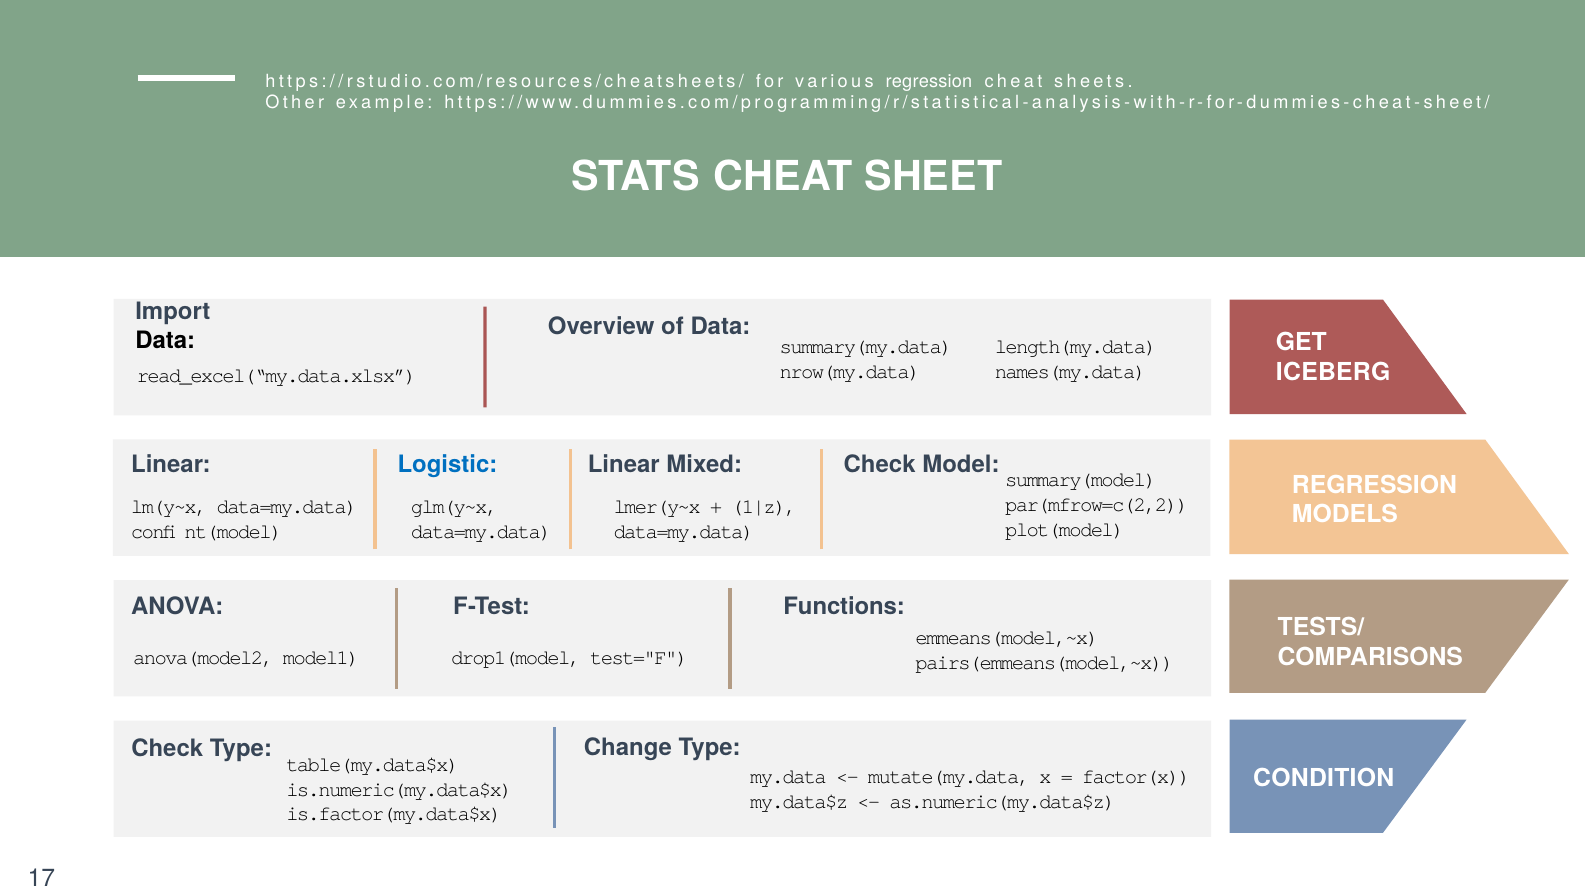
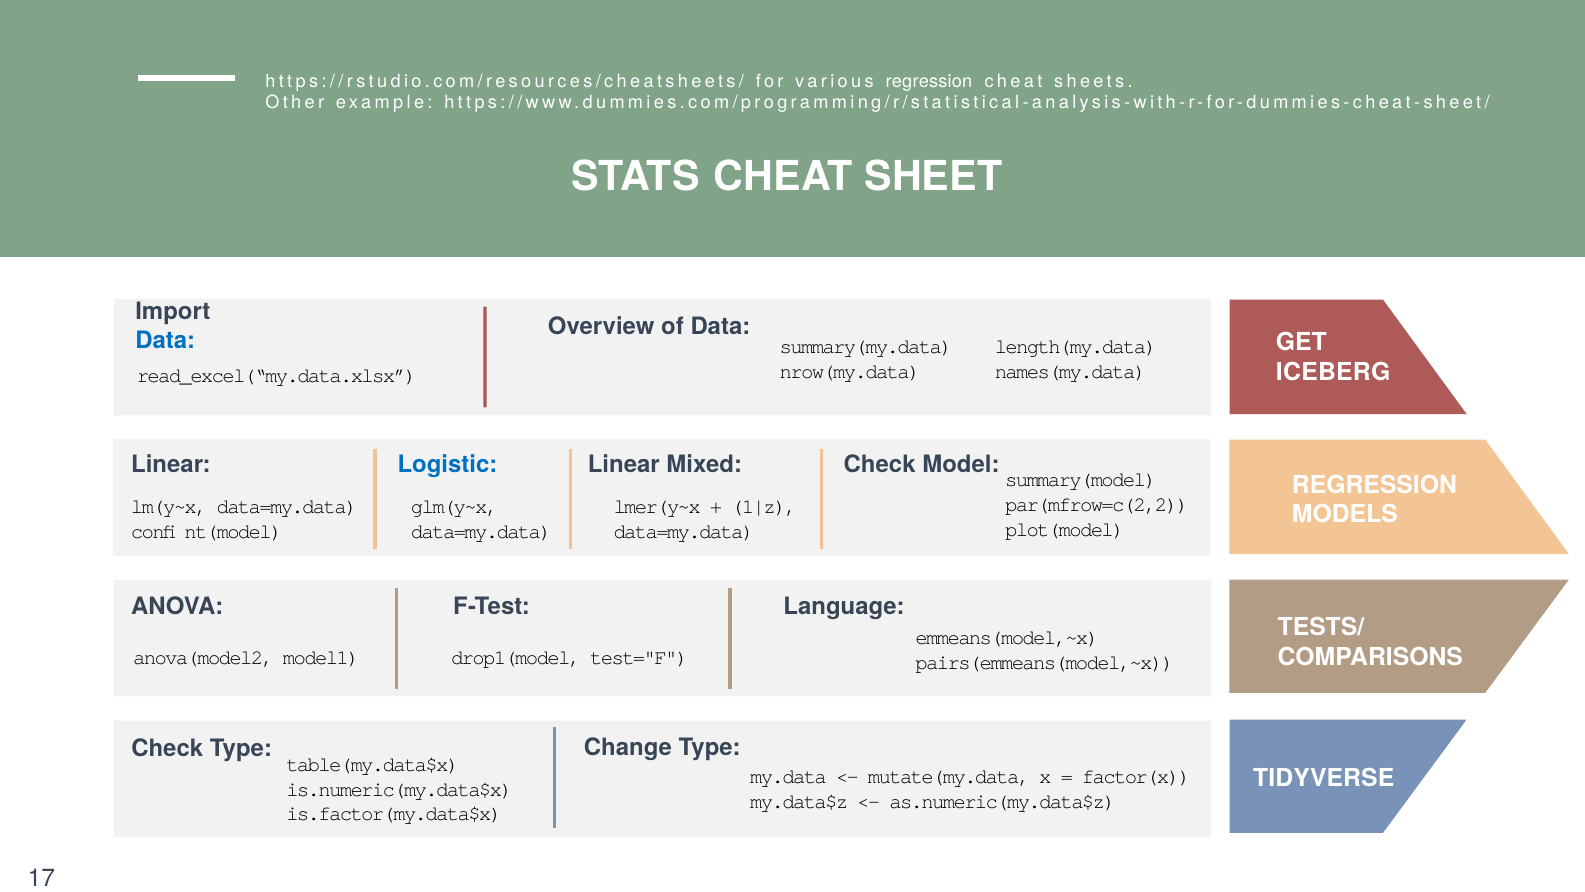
Data colour: black -> blue (165, 341)
Functions: Functions -> Language (844, 606)
CONDITION: CONDITION -> TIDYVERSE (1324, 779)
